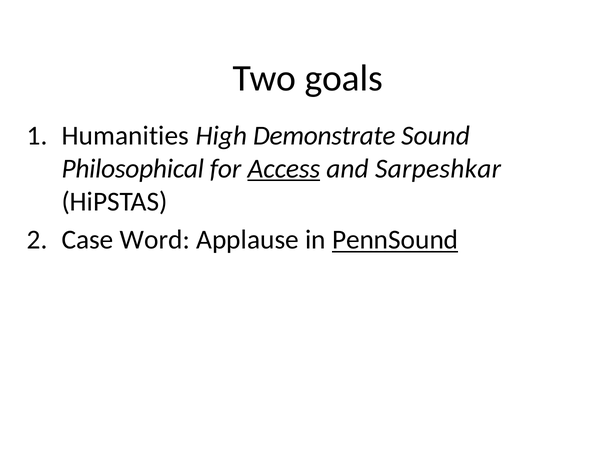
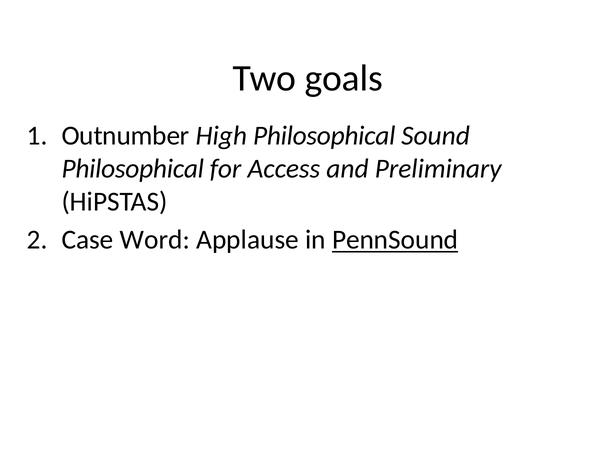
Humanities: Humanities -> Outnumber (125, 136)
High Demonstrate: Demonstrate -> Philosophical (324, 136)
Access underline: present -> none (284, 169)
Sarpeshkar: Sarpeshkar -> Preliminary (438, 169)
